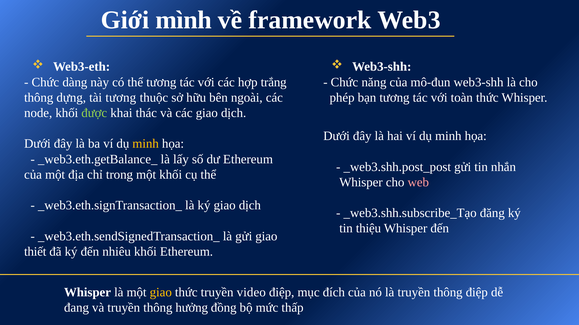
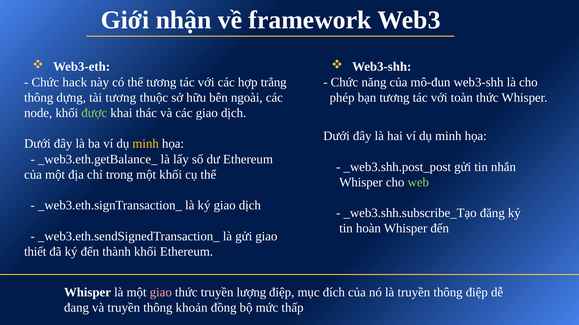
mình: mình -> nhận (184, 20)
dàng: dàng -> hack (75, 82)
web colour: pink -> light green (418, 183)
thiệu: thiệu -> hoàn (368, 229)
nhiêu: nhiêu -> thành (117, 252)
giao colour: yellow -> pink (161, 293)
video: video -> lượng (251, 293)
hưởng: hưởng -> khoản (192, 308)
